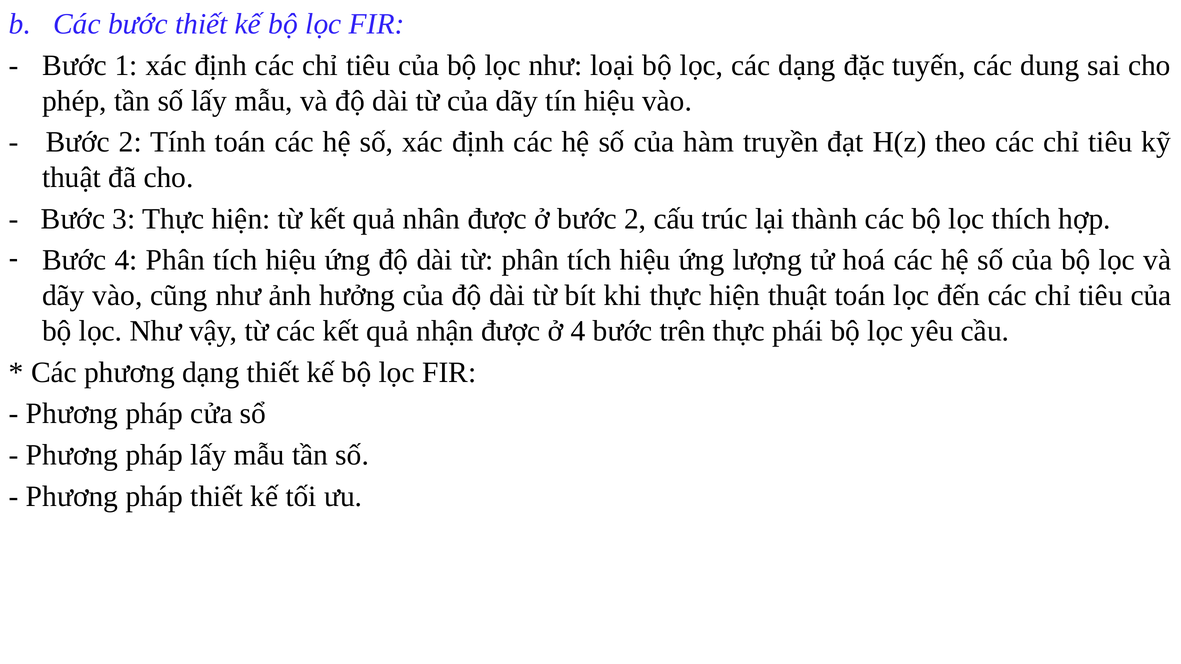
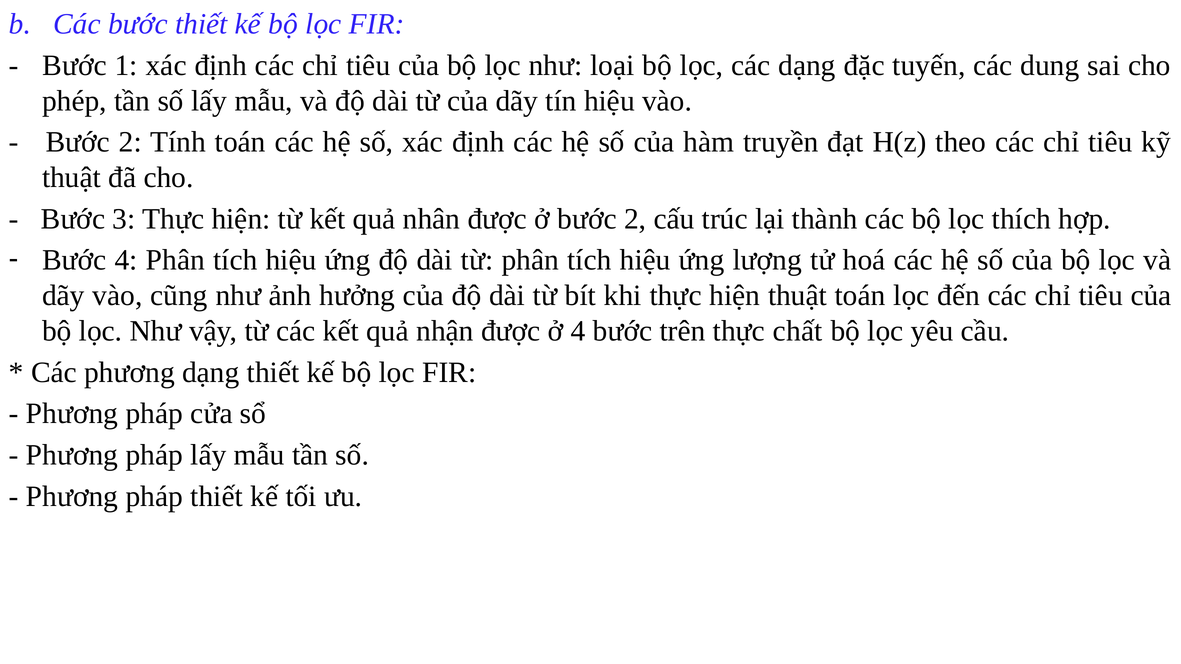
phái: phái -> chất (798, 331)
